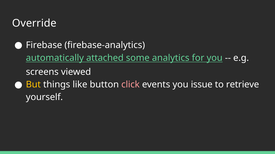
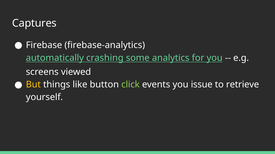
Override: Override -> Captures (34, 23)
attached: attached -> crashing (105, 58)
click colour: pink -> light green (130, 85)
